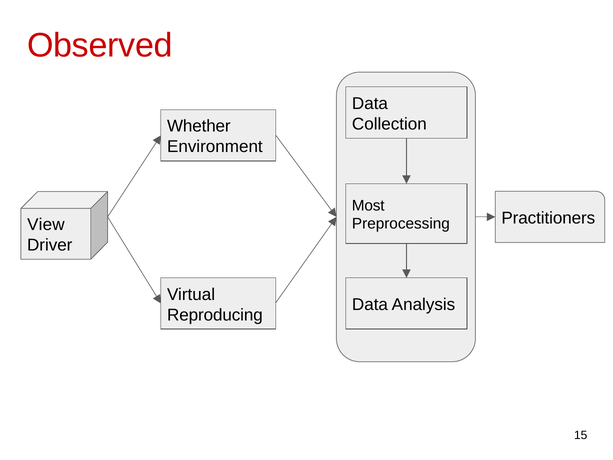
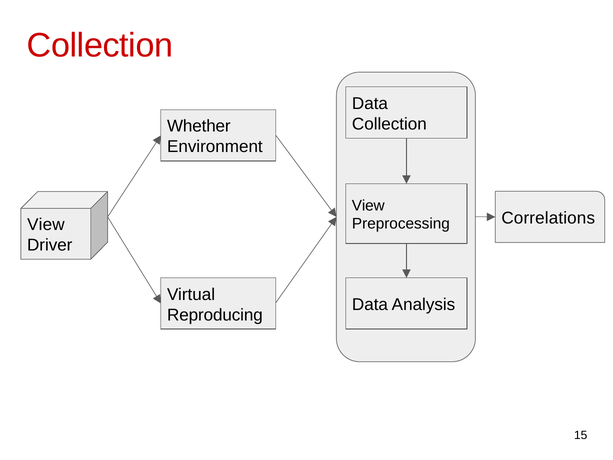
Observed: Observed -> Collection (100, 46)
Most: Most -> View (368, 205)
Practitioners: Practitioners -> Correlations (548, 218)
